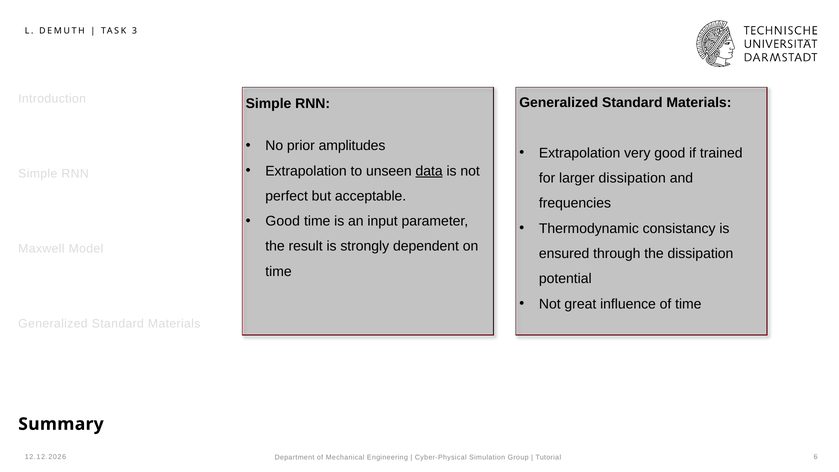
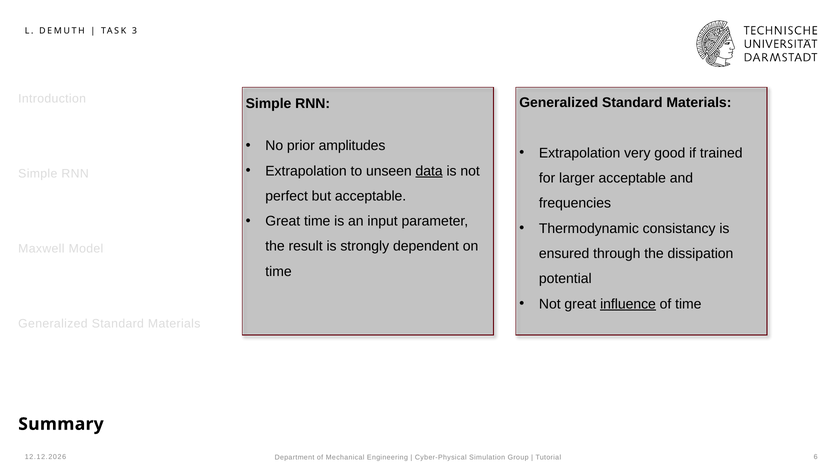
larger dissipation: dissipation -> acceptable (632, 178)
Good: Good -> Great (283, 221)
influence underline: none -> present (628, 304)
